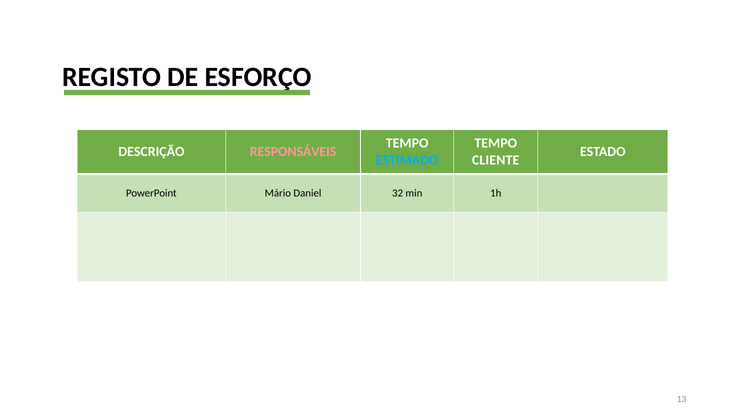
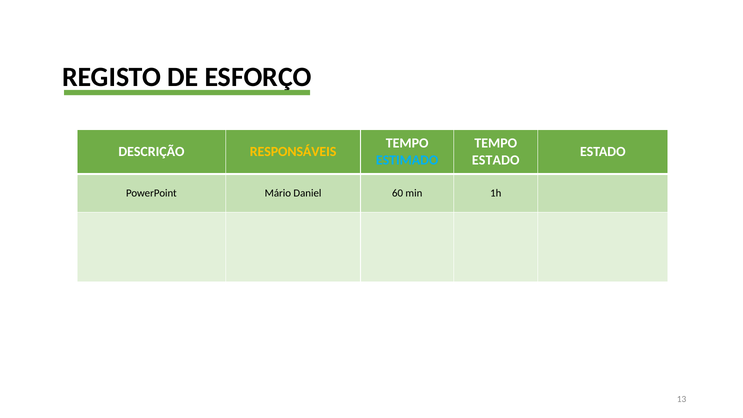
RESPONSÁVEIS colour: pink -> yellow (293, 152)
CLIENTE: CLIENTE -> ESTADO (496, 160)
32: 32 -> 60 (398, 193)
